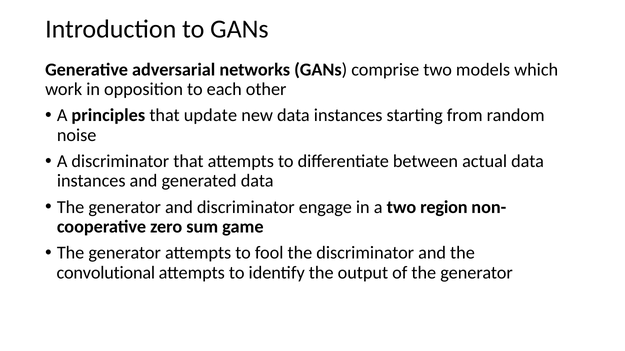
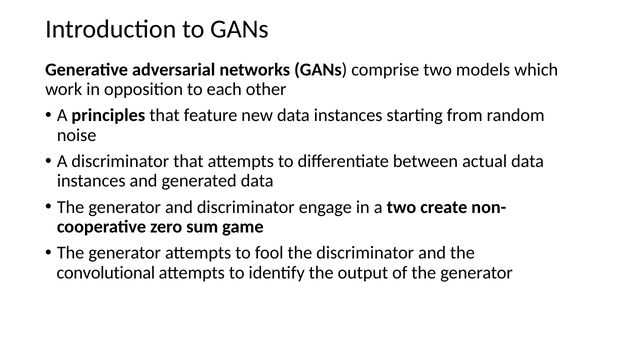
update: update -> feature (211, 116)
region: region -> create (444, 207)
